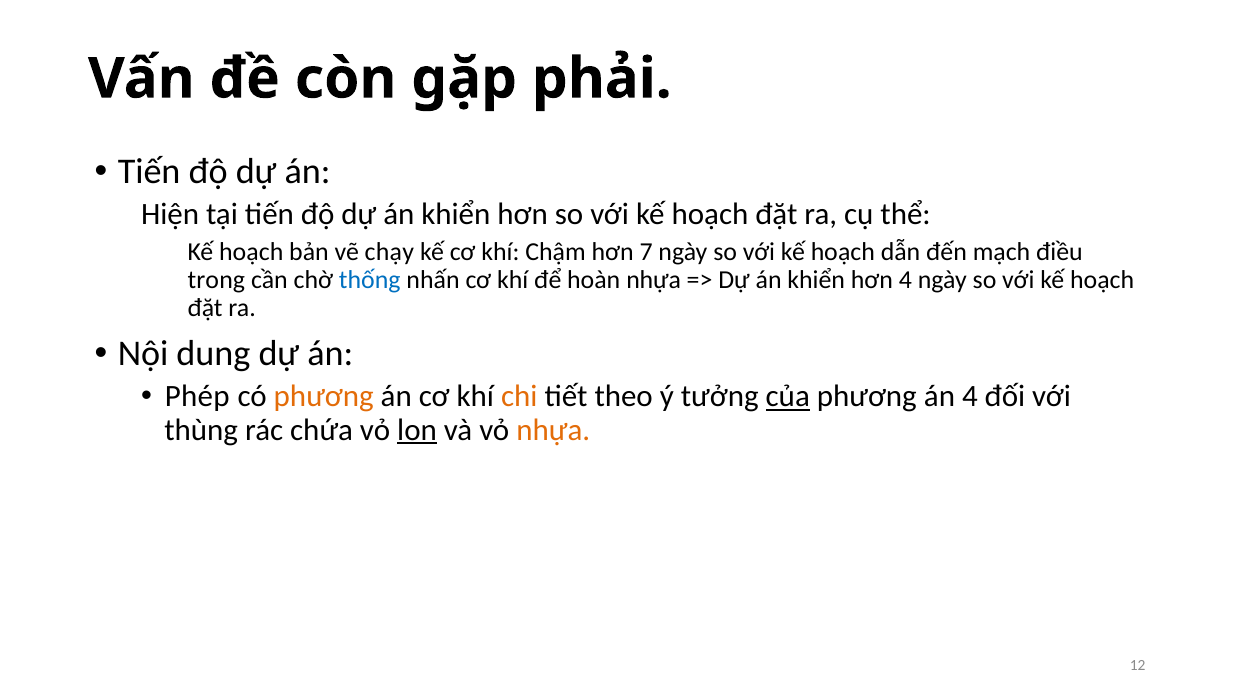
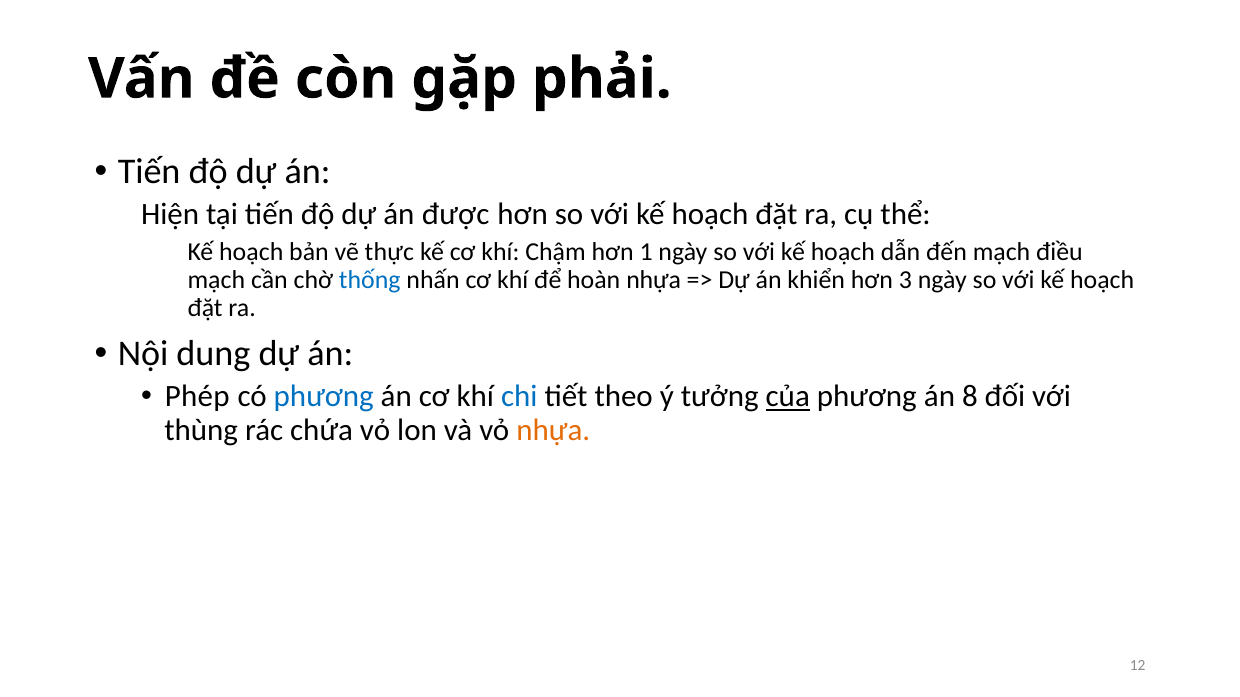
độ dự án khiển: khiển -> được (456, 215)
chạy: chạy -> thực (389, 252)
7: 7 -> 1 (646, 252)
trong: trong -> mạch (216, 280)
hơn 4: 4 -> 3 (905, 280)
phương colour: orange -> blue (324, 397)
chi colour: orange -> blue (519, 397)
án 4: 4 -> 8 (970, 397)
lon underline: present -> none (417, 430)
